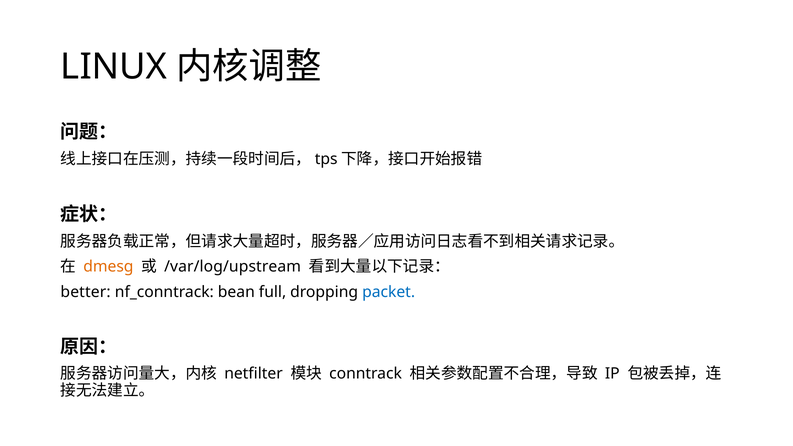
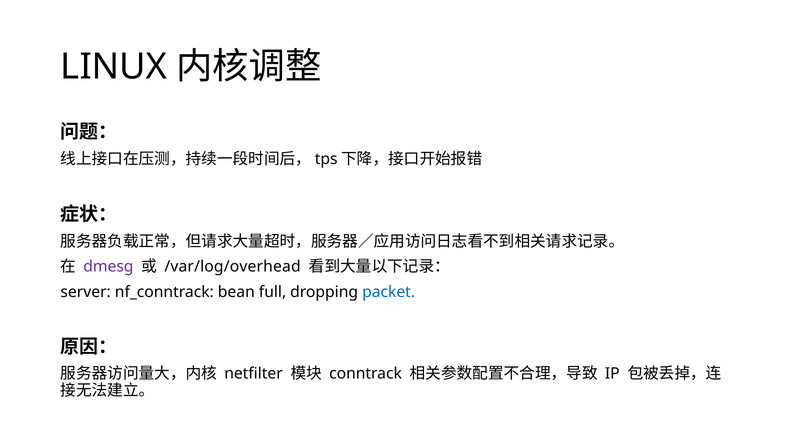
dmesg colour: orange -> purple (108, 267)
/var/log/upstream: /var/log/upstream -> /var/log/overhead (233, 267)
better: better -> server (86, 292)
